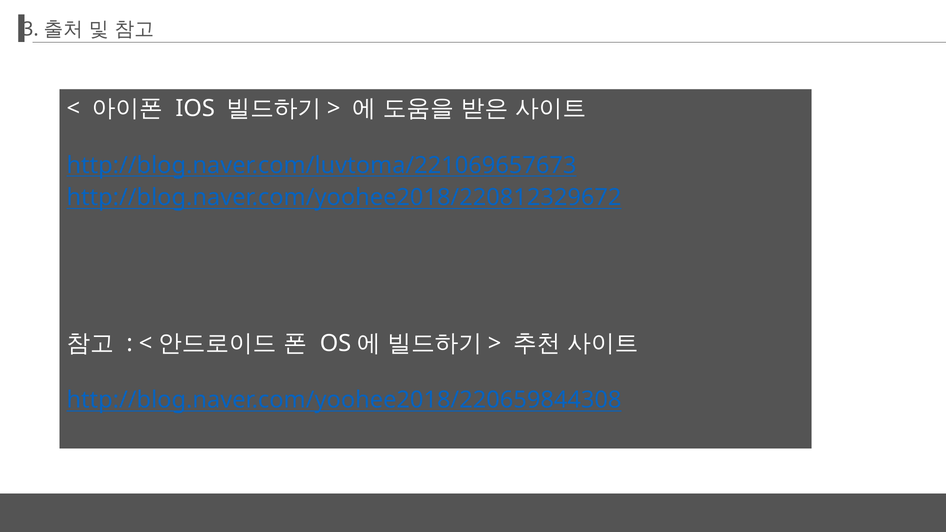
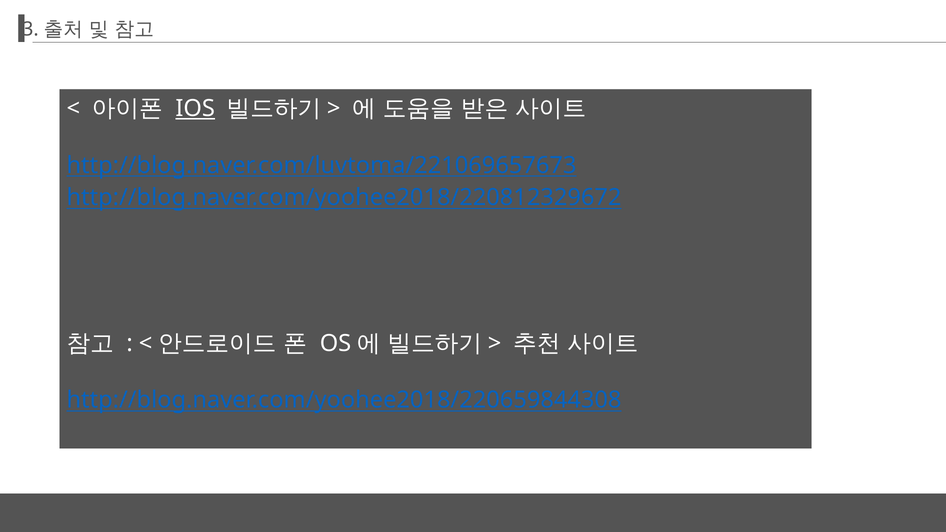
IOS underline: none -> present (195, 109)
